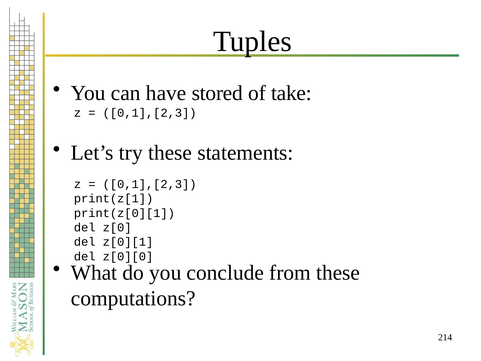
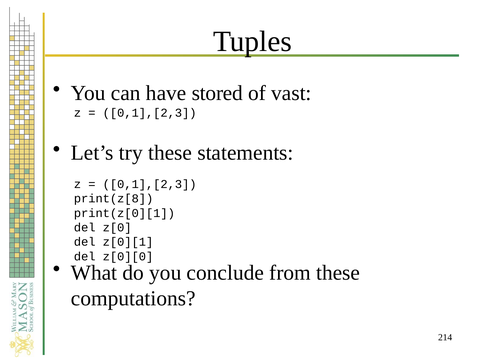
take: take -> vast (291, 93)
print(z[1: print(z[1 -> print(z[8 (114, 199)
